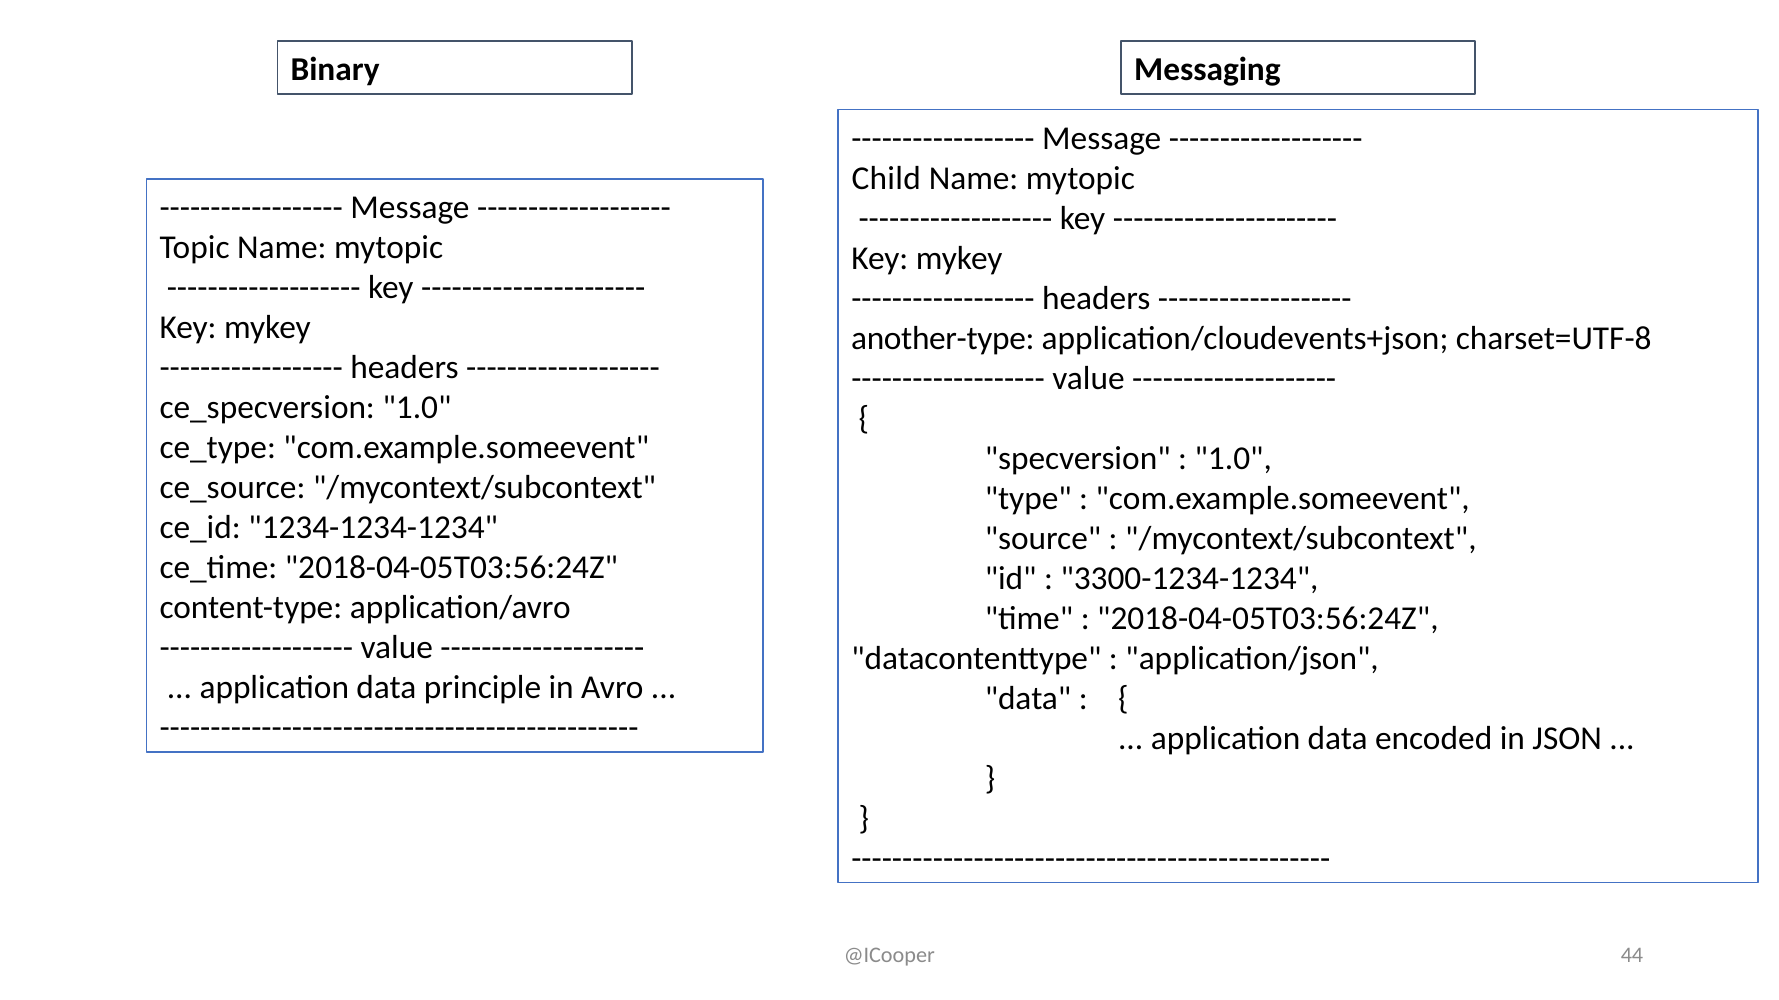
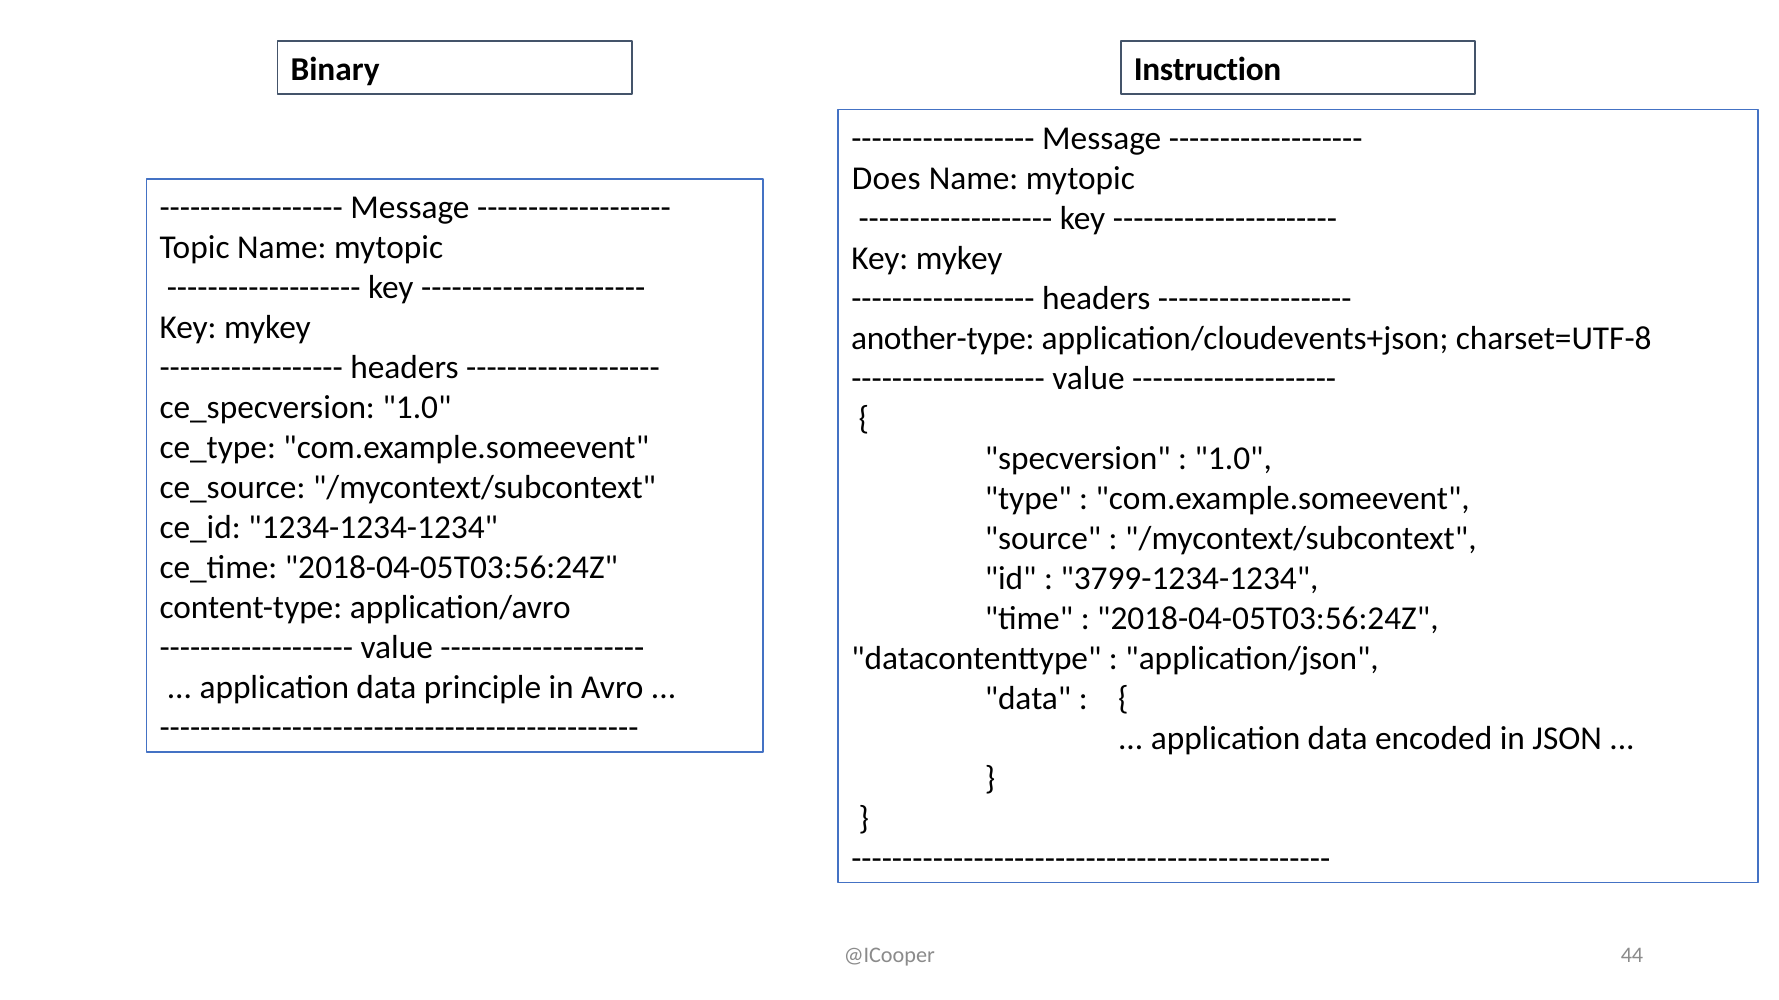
Messaging: Messaging -> Instruction (1208, 70)
Child: Child -> Does (886, 179)
3300-1234-1234: 3300-1234-1234 -> 3799-1234-1234 (1189, 579)
